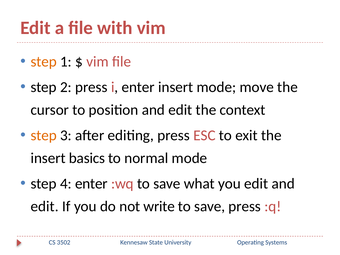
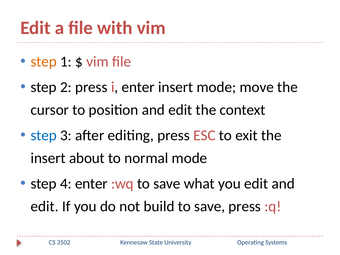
step colour: orange -> blue (44, 135)
basics: basics -> about (87, 158)
write: write -> build (159, 206)
